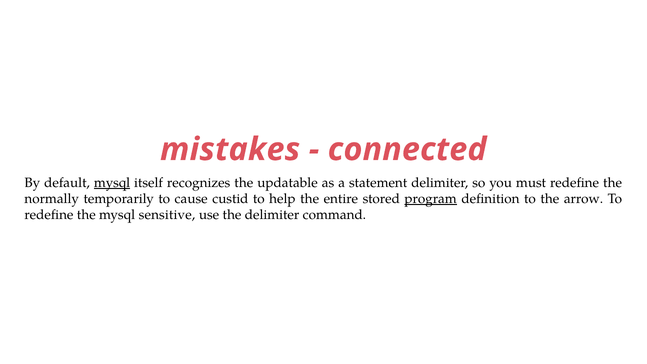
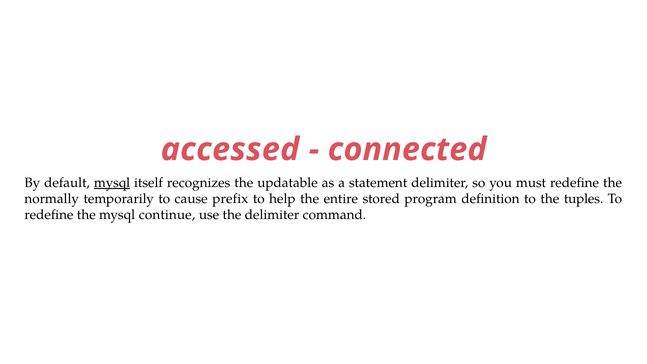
mistakes: mistakes -> accessed (230, 149)
custid: custid -> prefix (230, 199)
program underline: present -> none (431, 199)
arrow: arrow -> tuples (584, 199)
sensitive: sensitive -> continue (167, 215)
